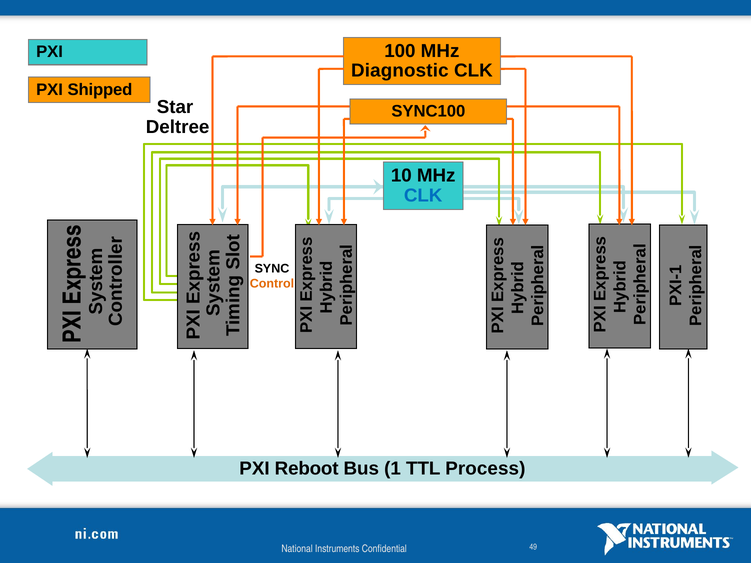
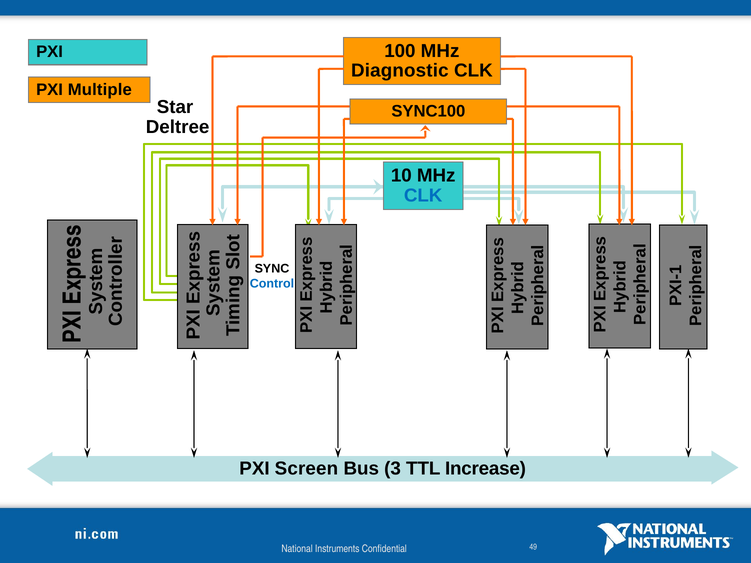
Shipped: Shipped -> Multiple (100, 90)
Control colour: orange -> blue (272, 284)
Reboot: Reboot -> Screen (306, 469)
Bus 1: 1 -> 3 (393, 469)
Process: Process -> Increase (486, 469)
